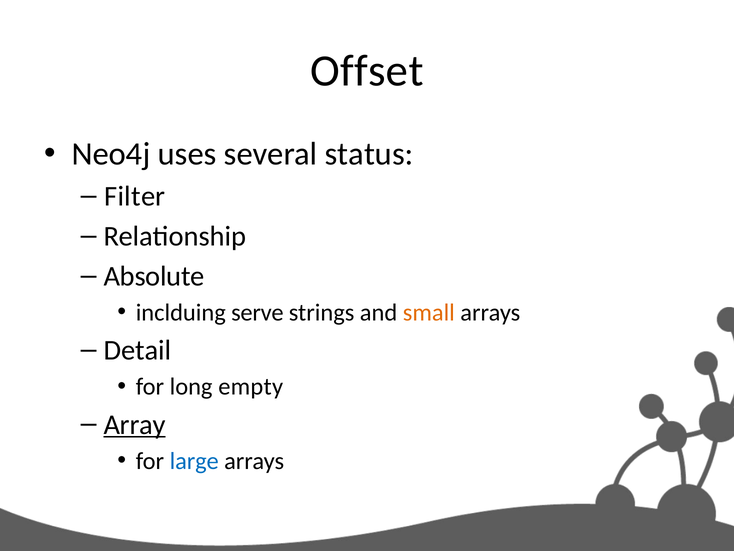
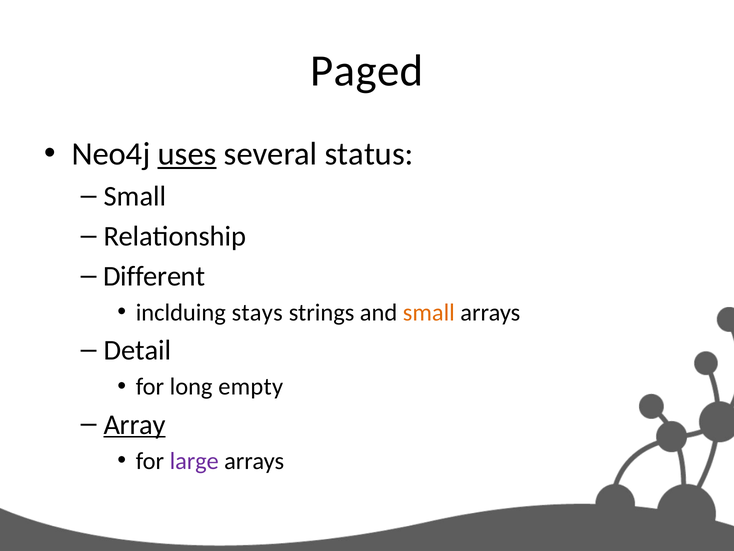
Offset: Offset -> Paged (367, 71)
uses underline: none -> present (187, 154)
Filter: Filter -> Small (135, 196)
Absolute: Absolute -> Different (154, 276)
serve: serve -> stays (257, 312)
large colour: blue -> purple (194, 461)
